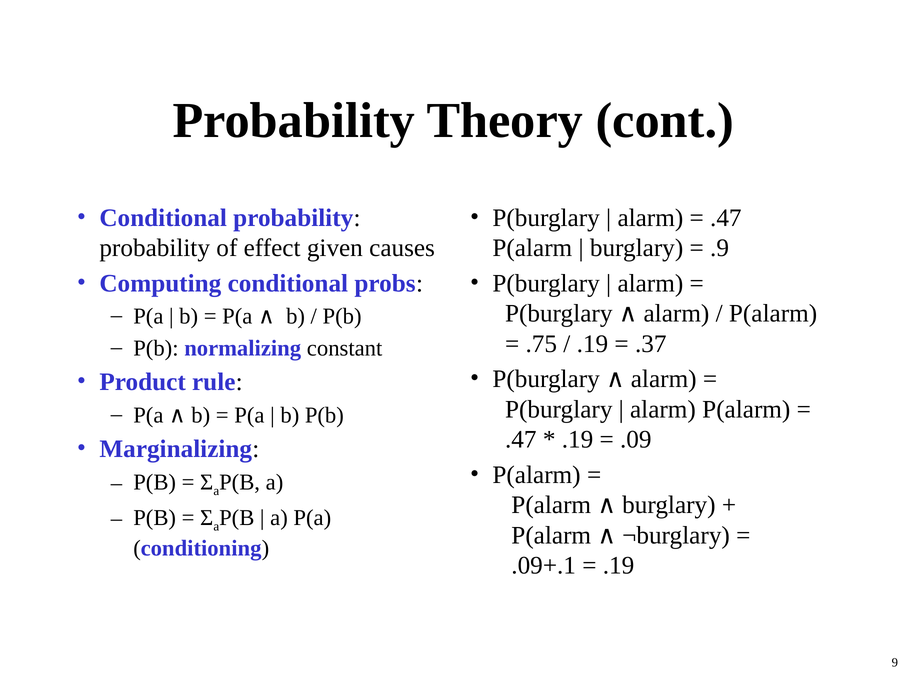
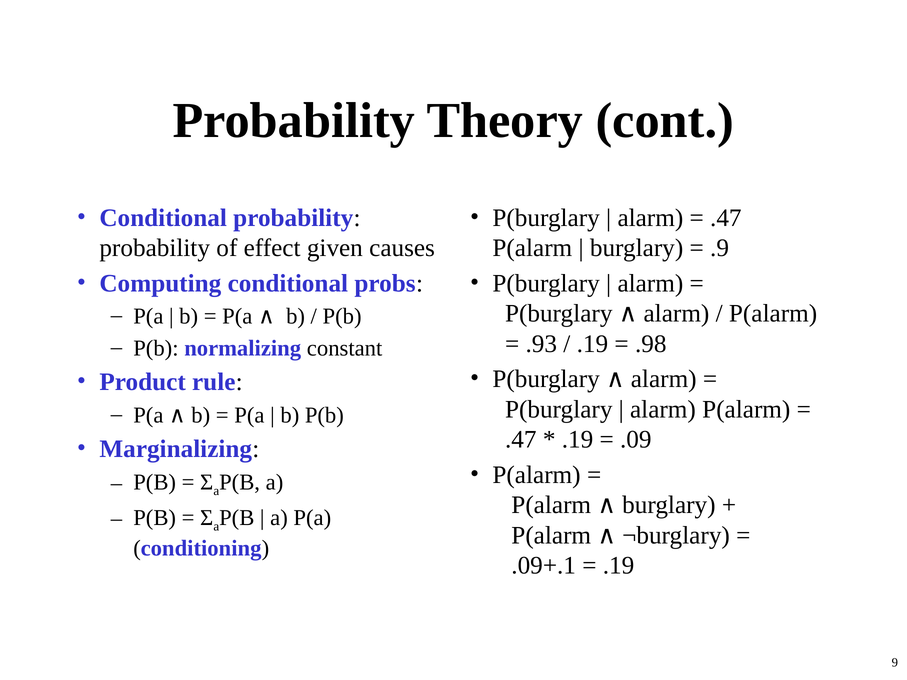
.75: .75 -> .93 (541, 344)
.37: .37 -> .98 (651, 344)
